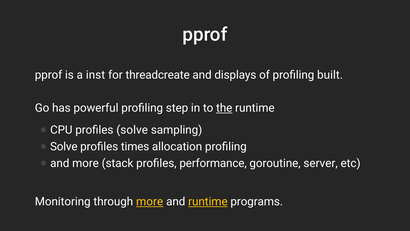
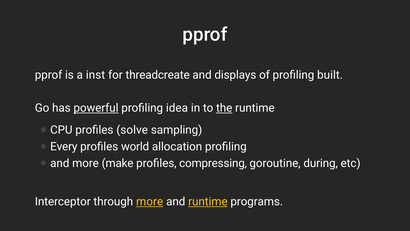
powerful underline: none -> present (96, 108)
step: step -> idea (177, 108)
Solve: Solve -> Every (64, 146)
times: times -> world (135, 146)
stack: stack -> make (118, 163)
performance: performance -> compressing (213, 163)
server: server -> during (321, 163)
Monitoring: Monitoring -> Interceptor (63, 201)
